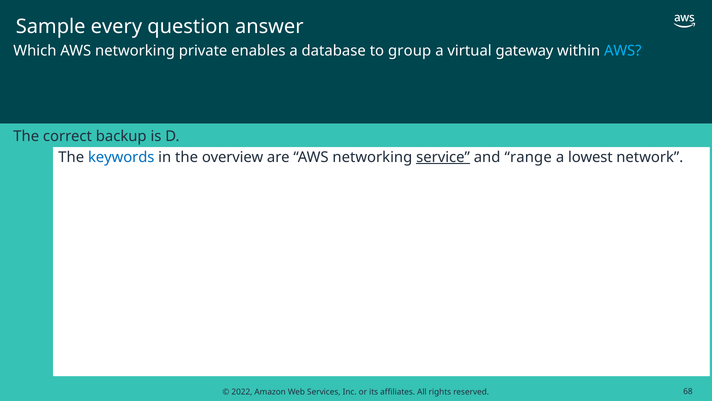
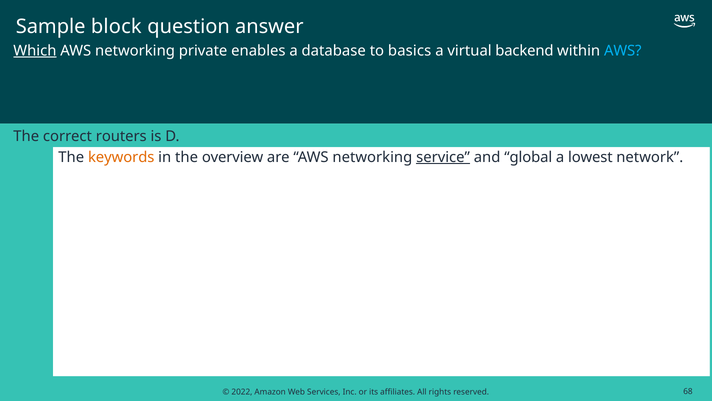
every: every -> block (116, 27)
Which underline: none -> present (35, 51)
group: group -> basics (410, 51)
gateway: gateway -> backend (524, 51)
backup: backup -> routers (121, 136)
keywords colour: blue -> orange (121, 157)
range: range -> global (528, 157)
